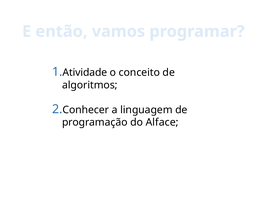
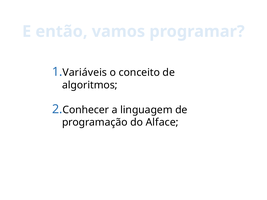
Atividade: Atividade -> Variáveis (85, 73)
